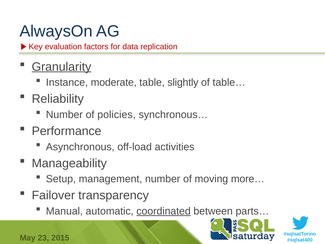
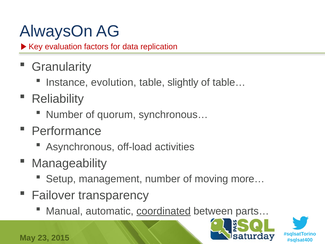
Granularity underline: present -> none (61, 67)
moderate: moderate -> evolution (114, 82)
policies: policies -> quorum (116, 115)
